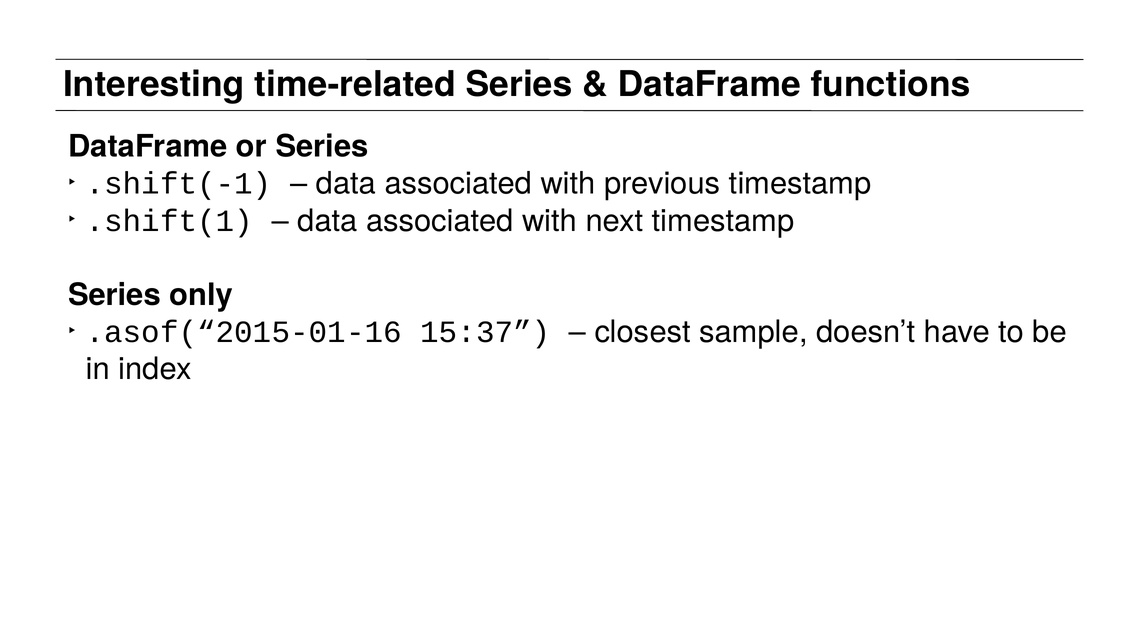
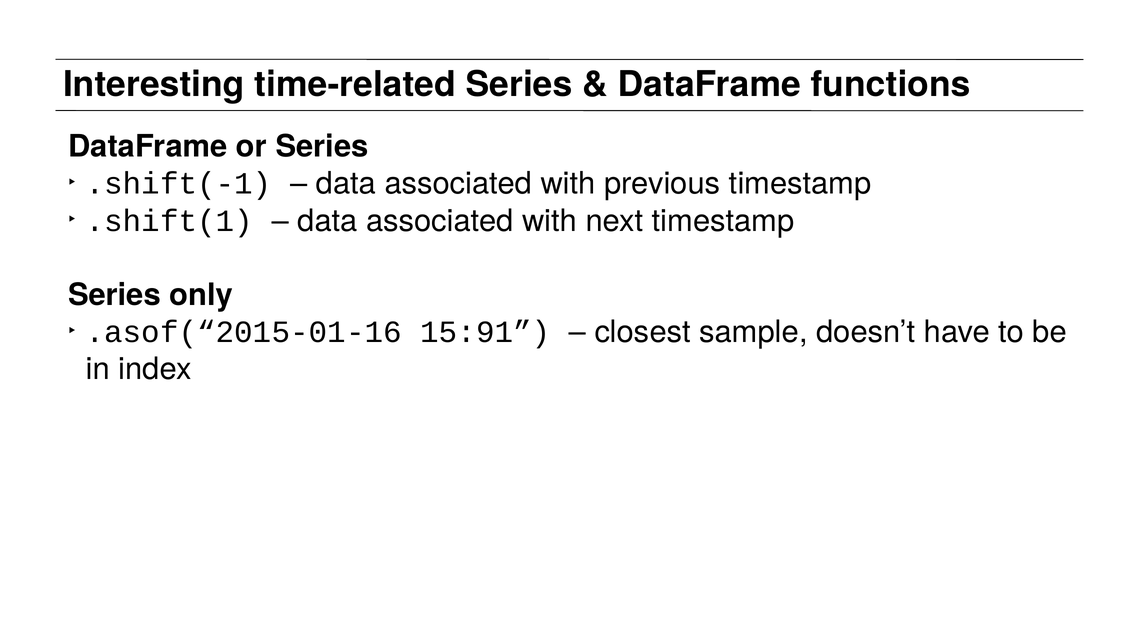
15:37: 15:37 -> 15:91 (485, 332)
